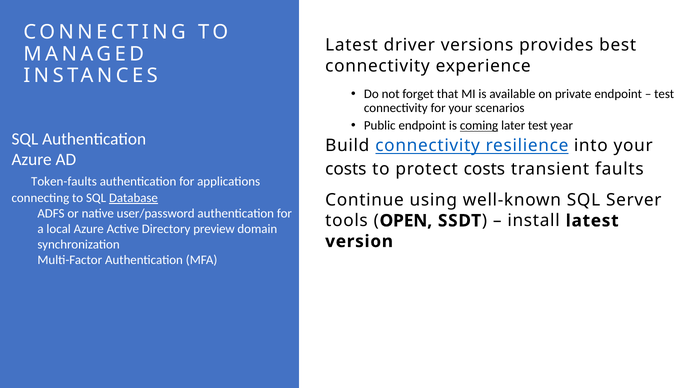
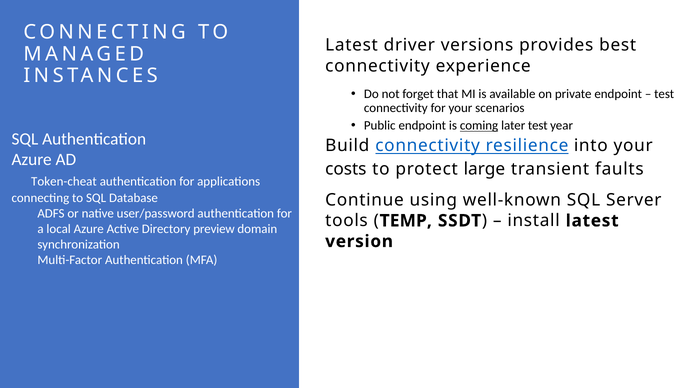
protect costs: costs -> large (484, 169)
Token-faults: Token-faults -> Token-cheat (64, 182)
Database underline: present -> none (133, 198)
OPEN: OPEN -> TEMP (406, 221)
